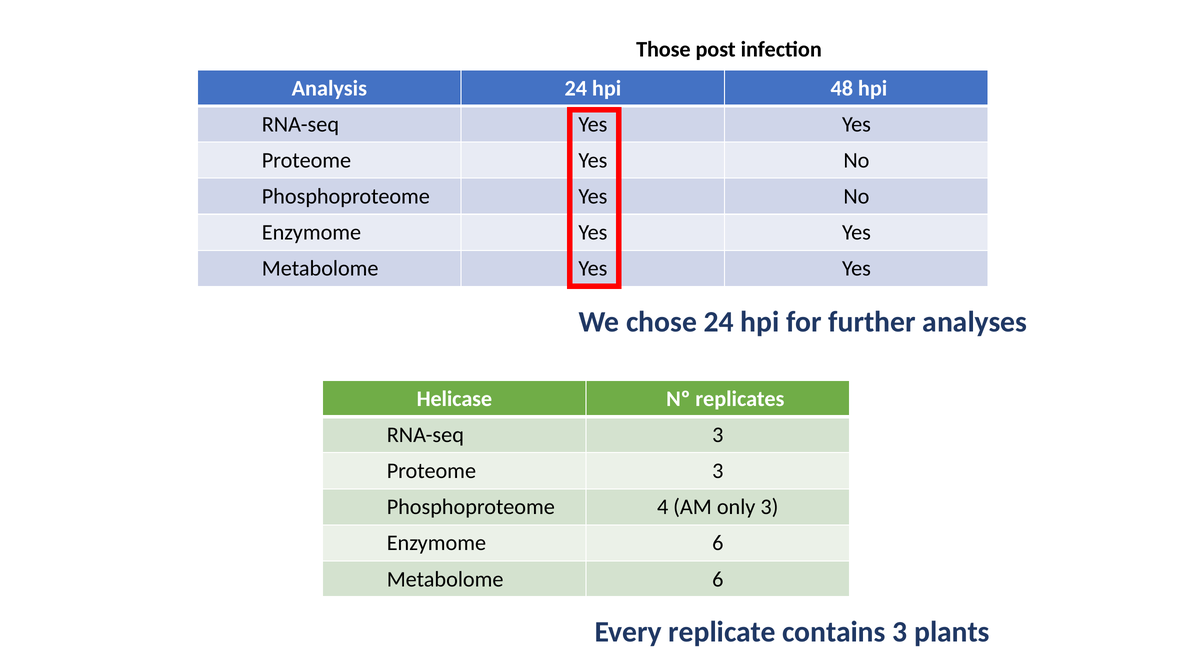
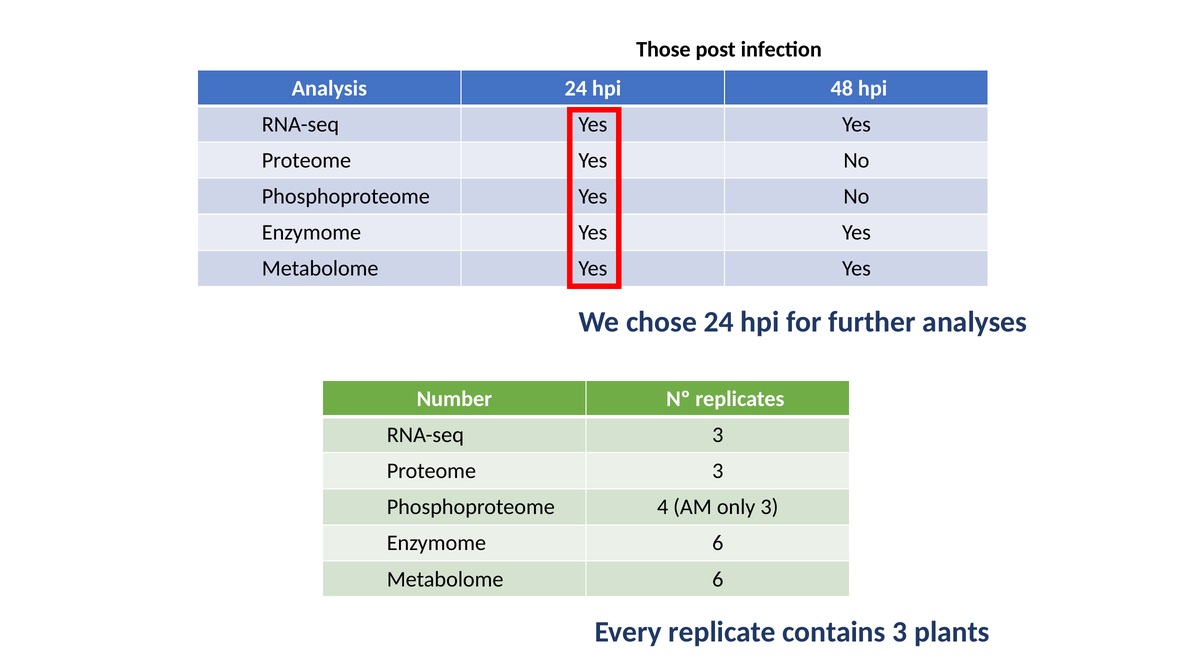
Helicase: Helicase -> Number (454, 399)
